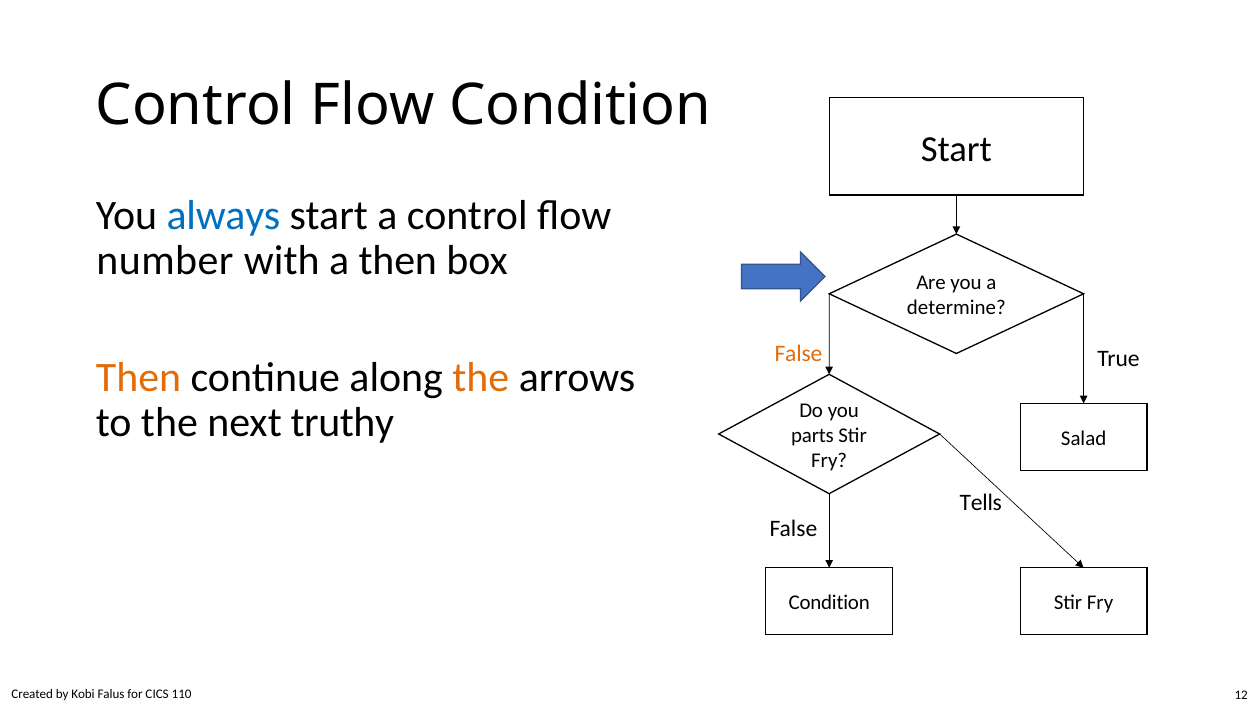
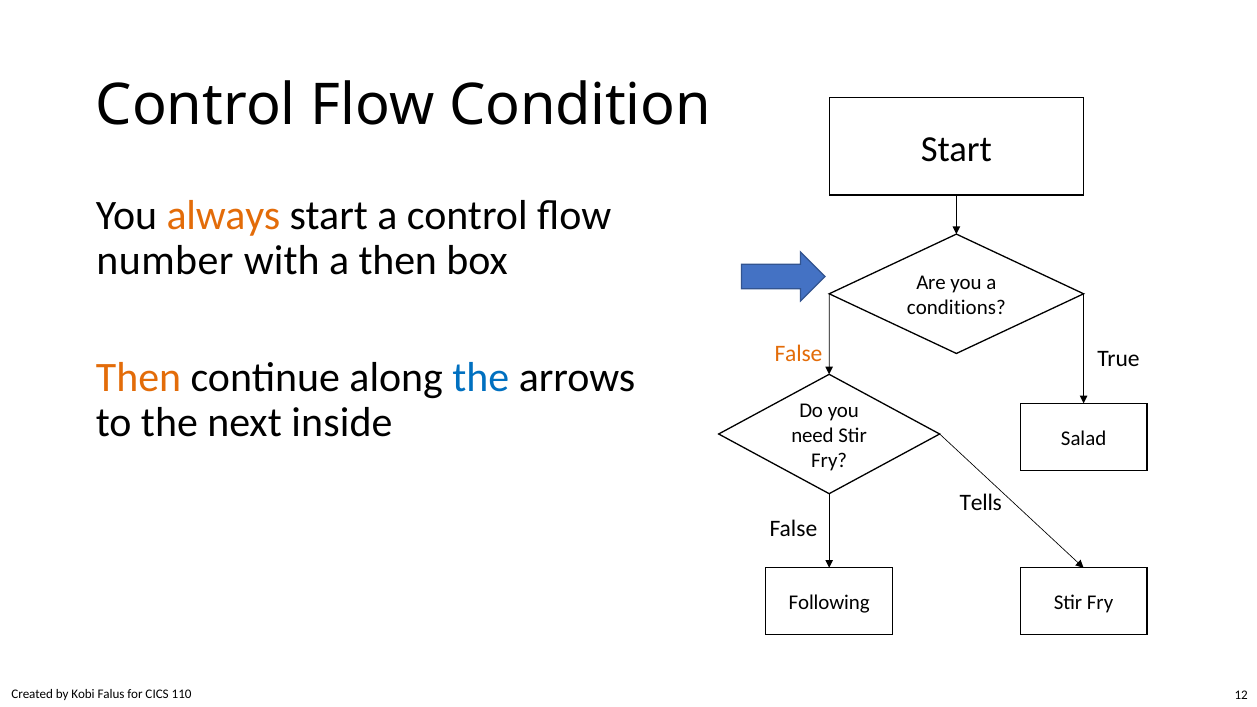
always colour: blue -> orange (224, 215)
determine: determine -> conditions (956, 308)
the colour: orange -> blue (481, 377)
truthy: truthy -> inside (342, 423)
parts: parts -> need (812, 435)
Condition: Condition -> Following (829, 603)
